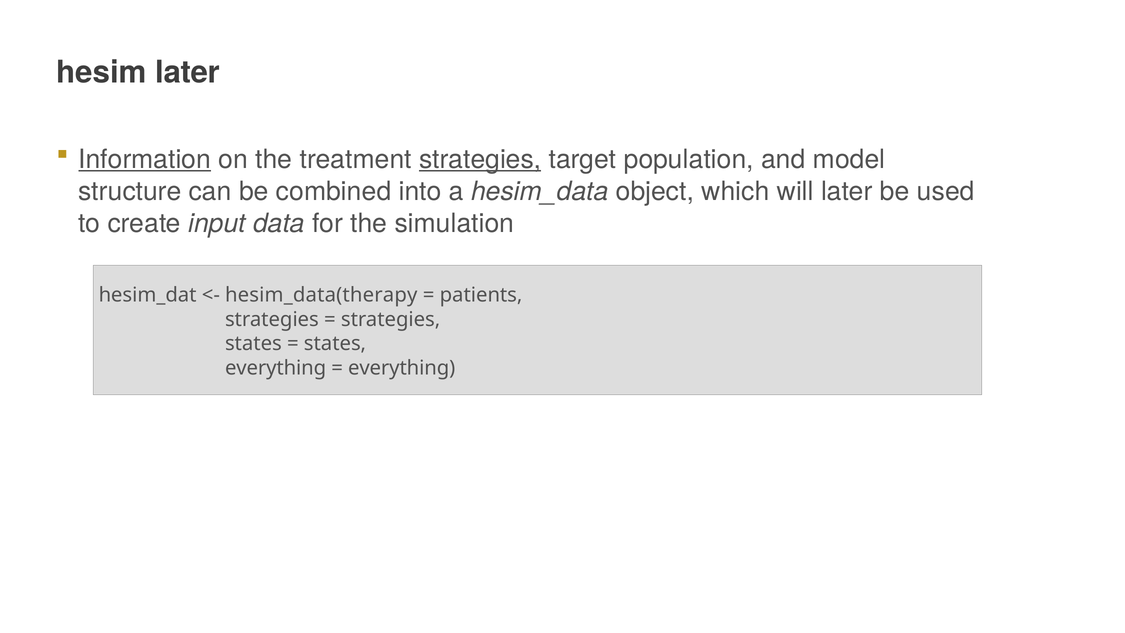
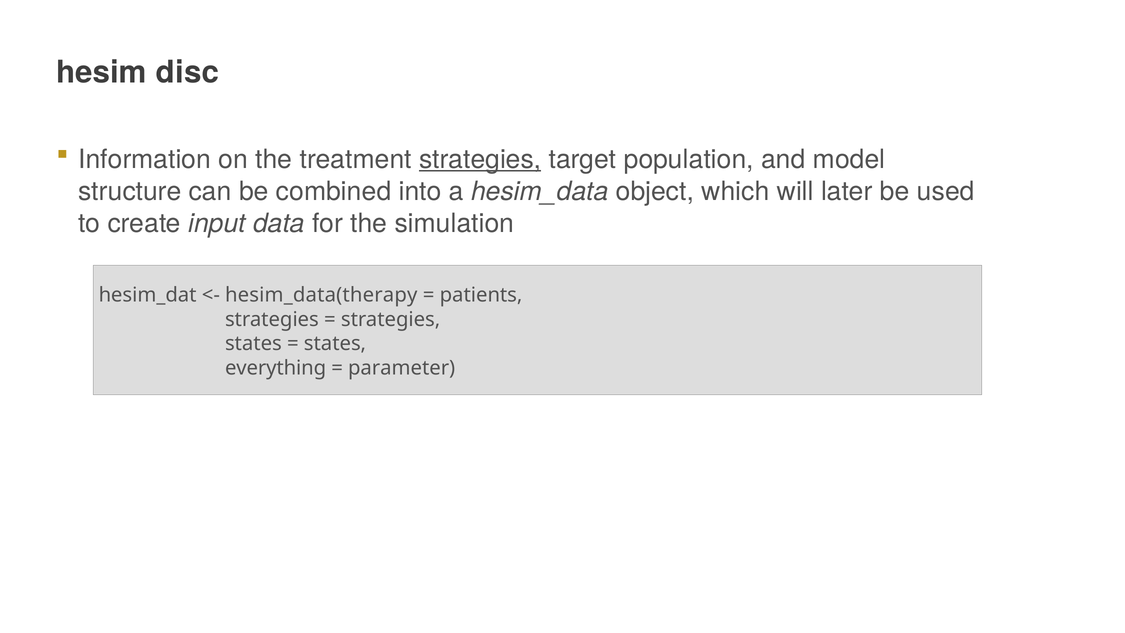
hesim later: later -> disc (187, 72)
Information underline: present -> none (145, 159)
everything: everything -> parameter (402, 368)
